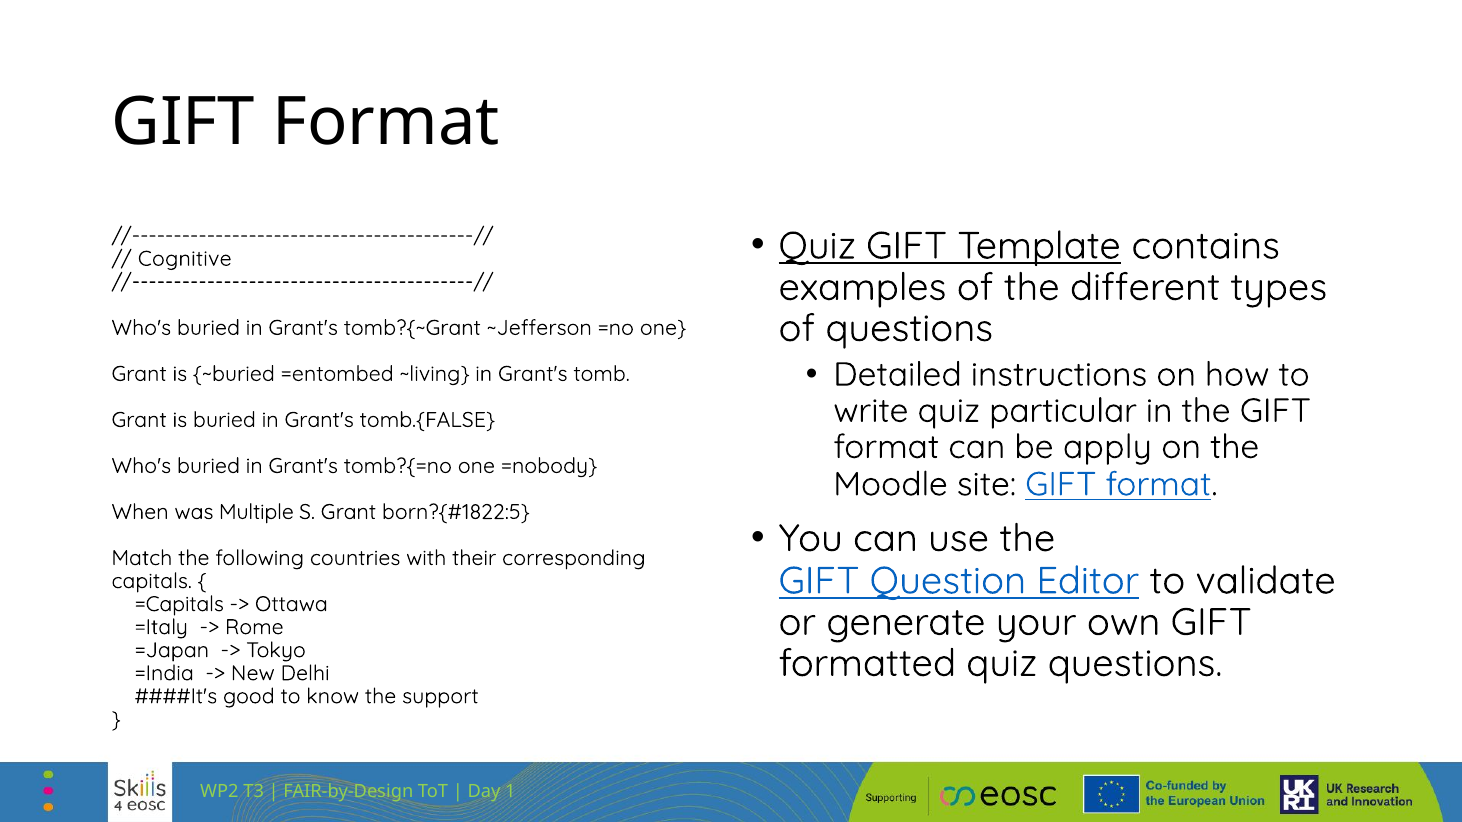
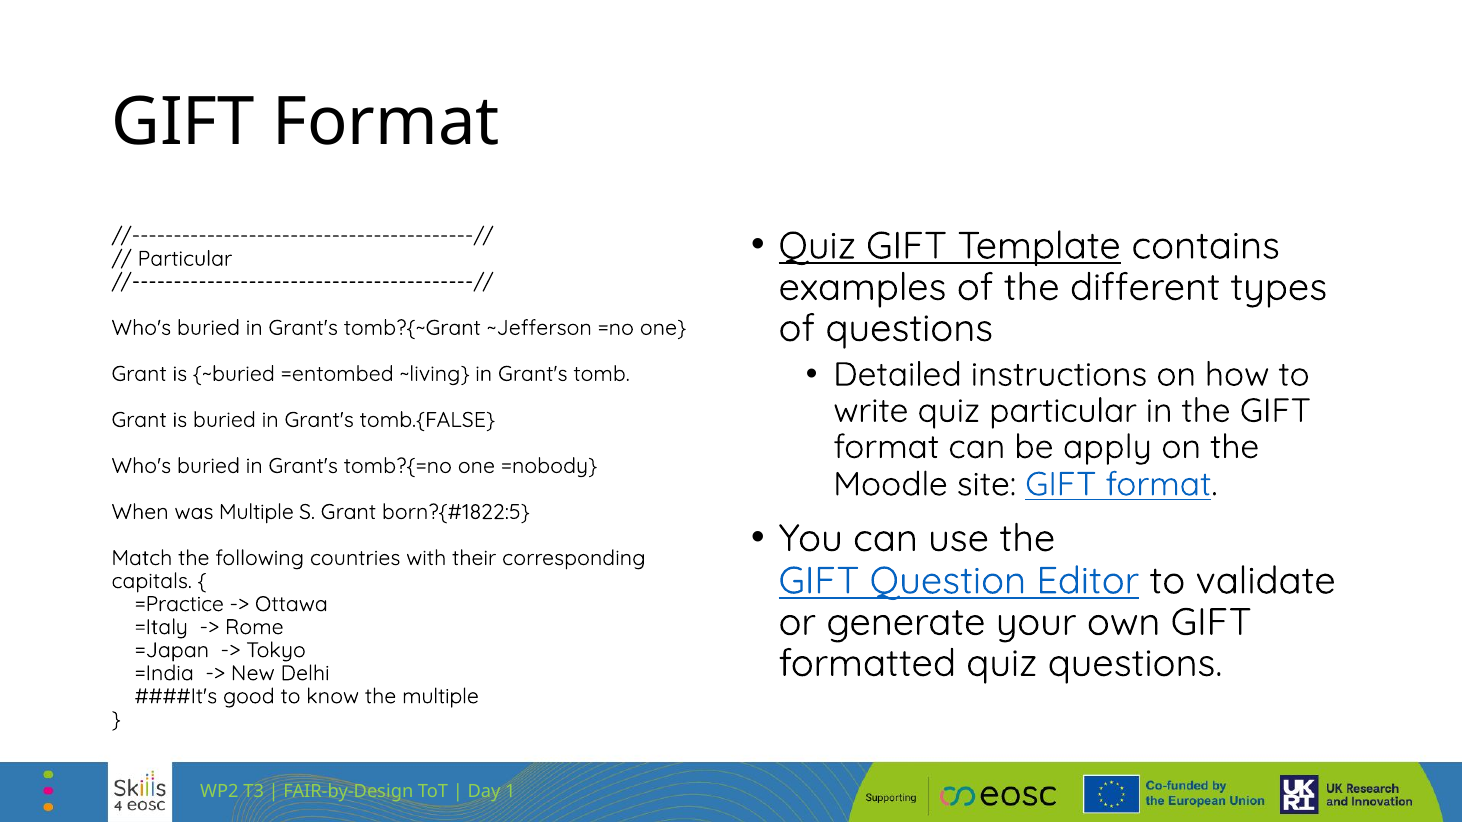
Cognitive: Cognitive -> Particular (185, 259)
=Capitals: =Capitals -> =Practice (179, 604)
the support: support -> multiple (441, 697)
